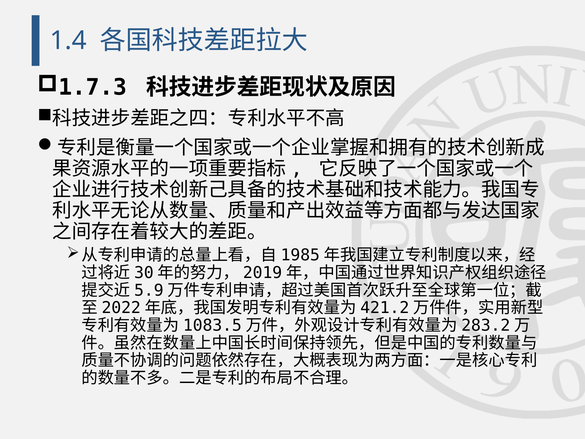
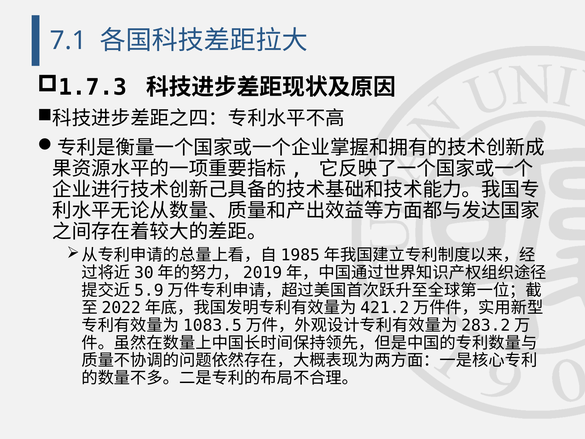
1.4: 1.4 -> 7.1 (68, 40)
